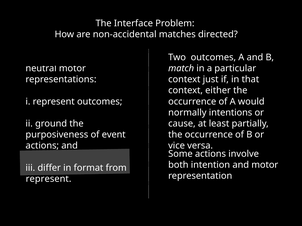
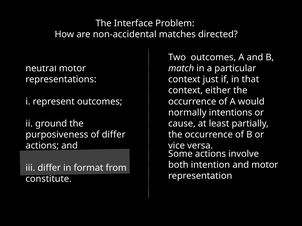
of event: event -> differ (114, 135)
represent: represent -> constitute (49, 179)
